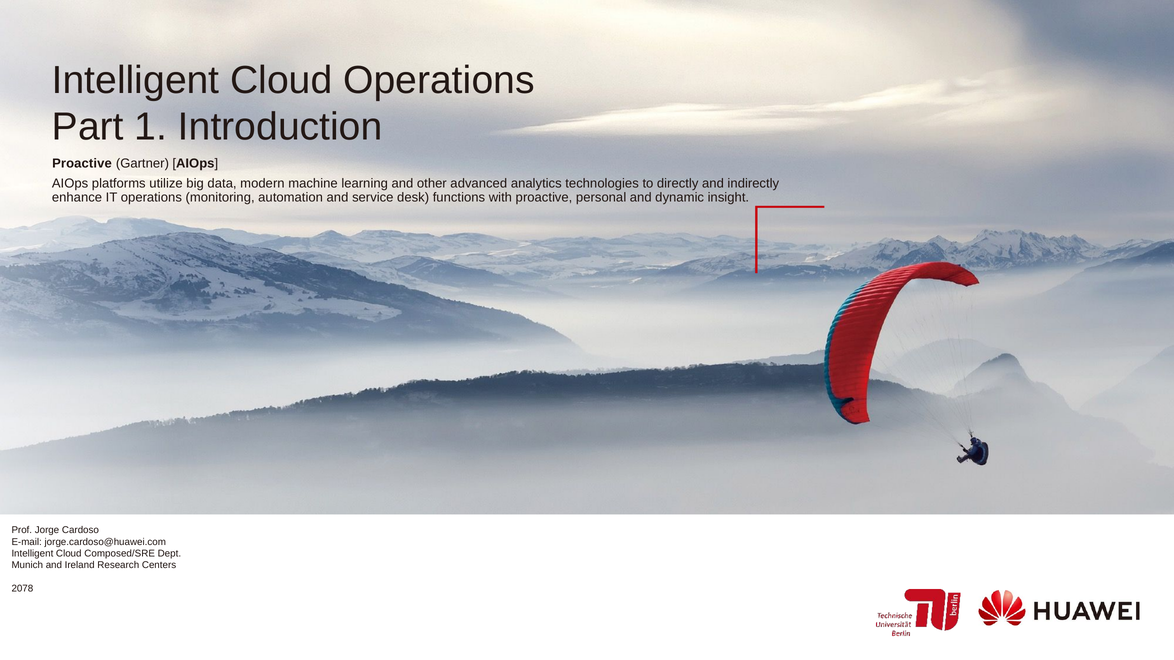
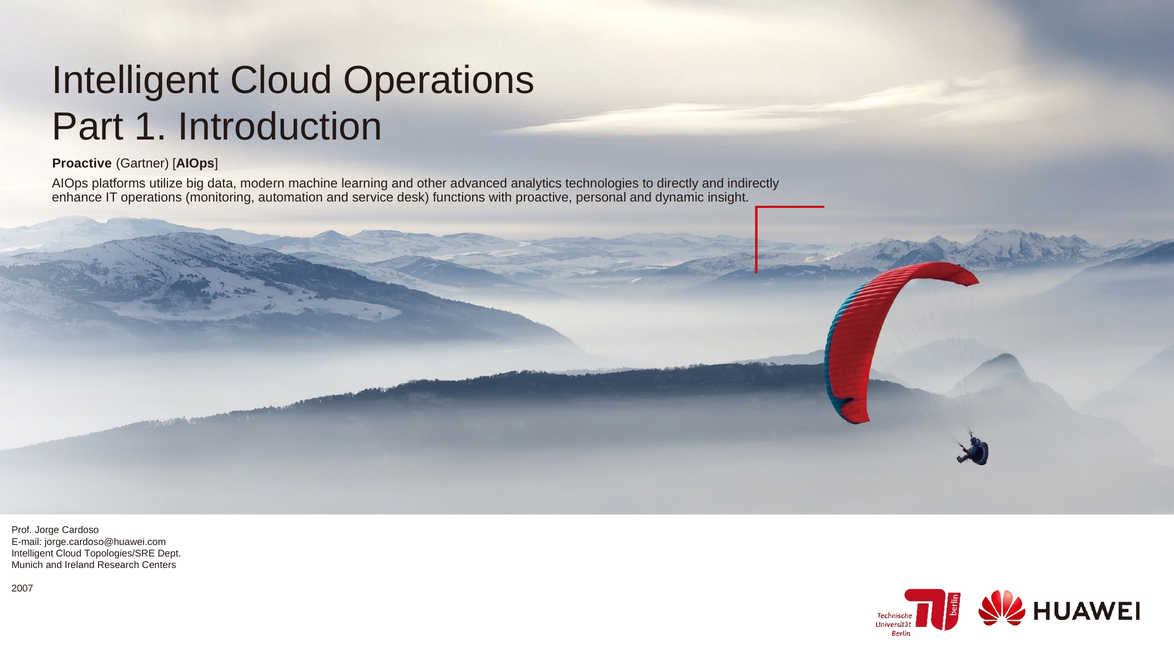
Composed/SRE: Composed/SRE -> Topologies/SRE (120, 554)
2078: 2078 -> 2007 (22, 589)
